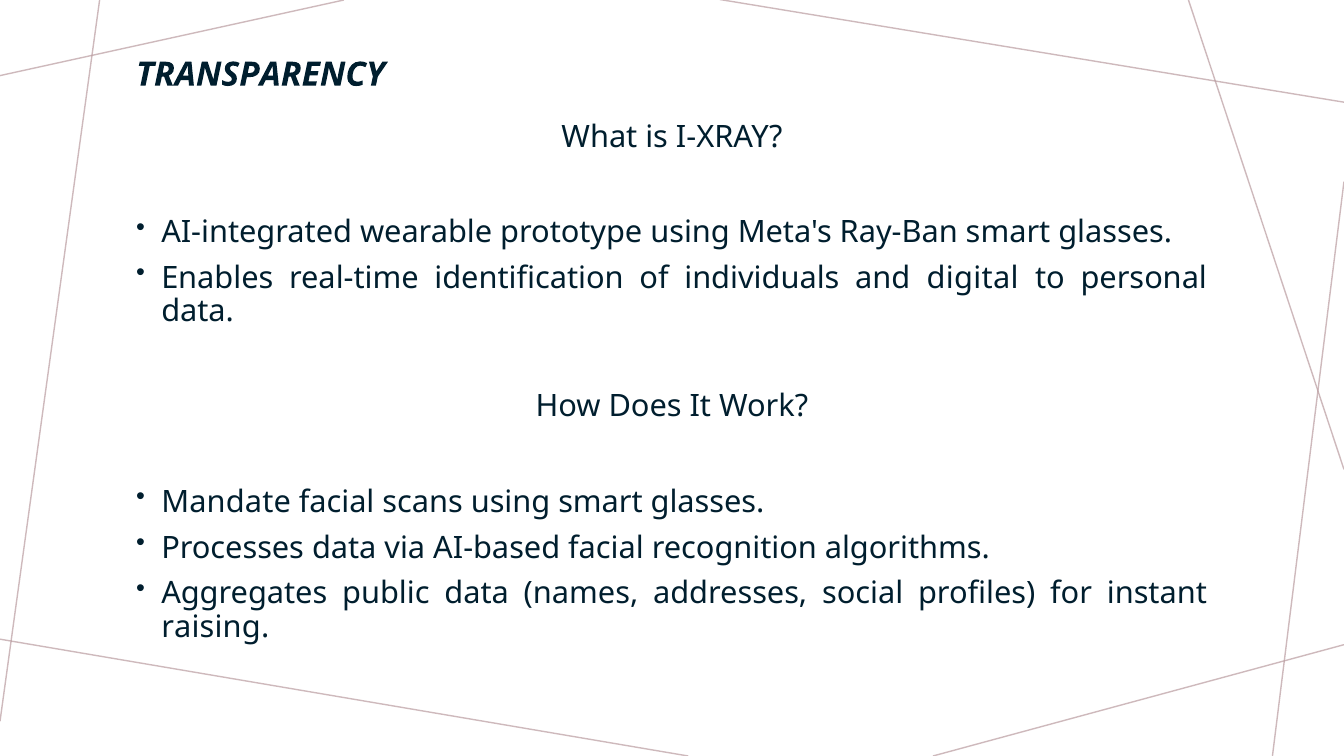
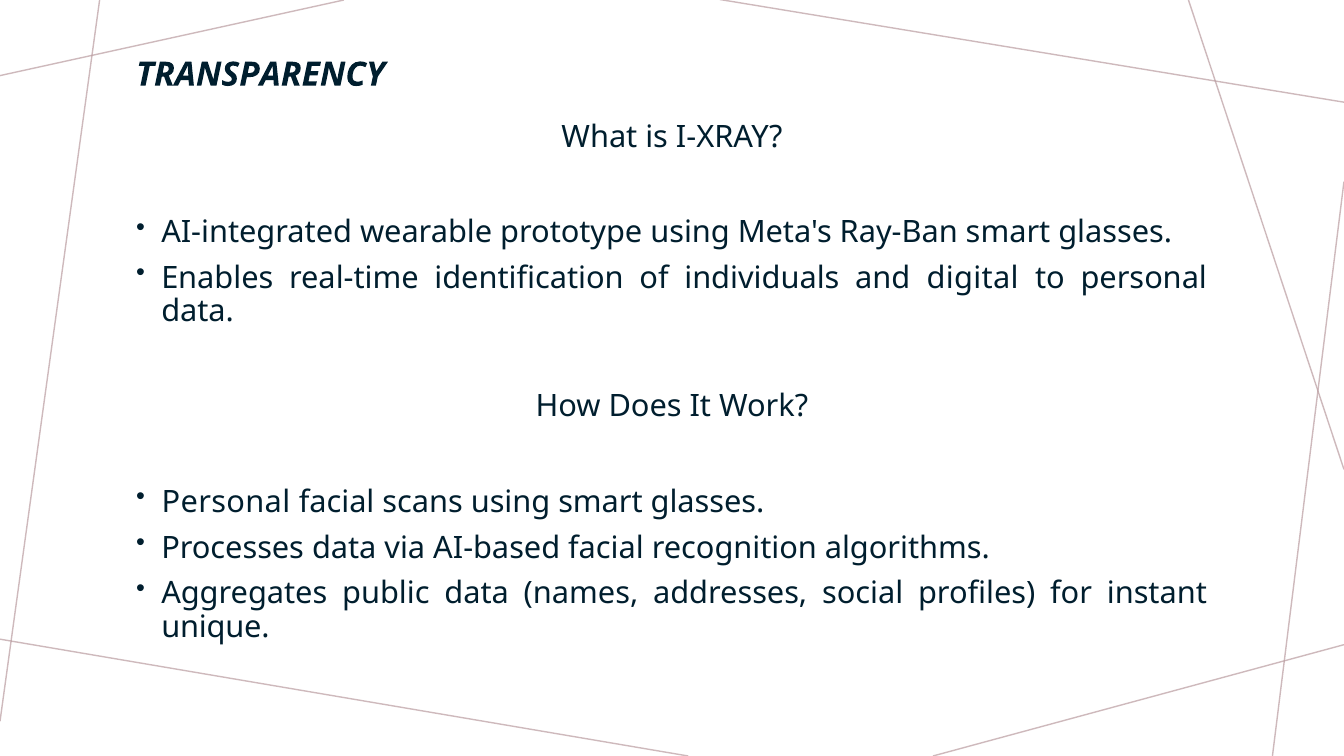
Mandate: Mandate -> Personal (226, 502)
raising: raising -> unique (215, 627)
